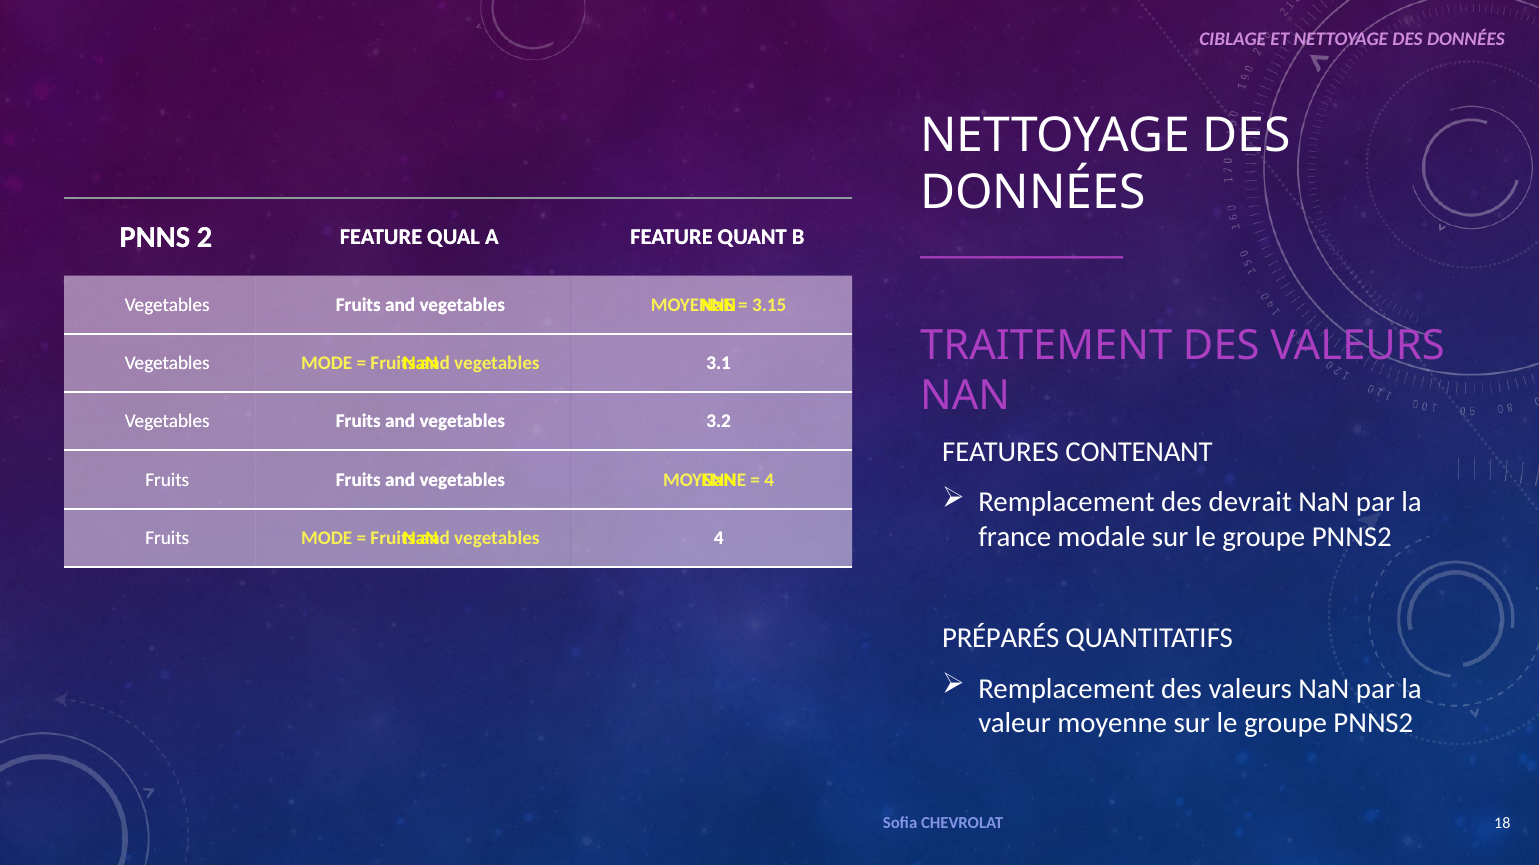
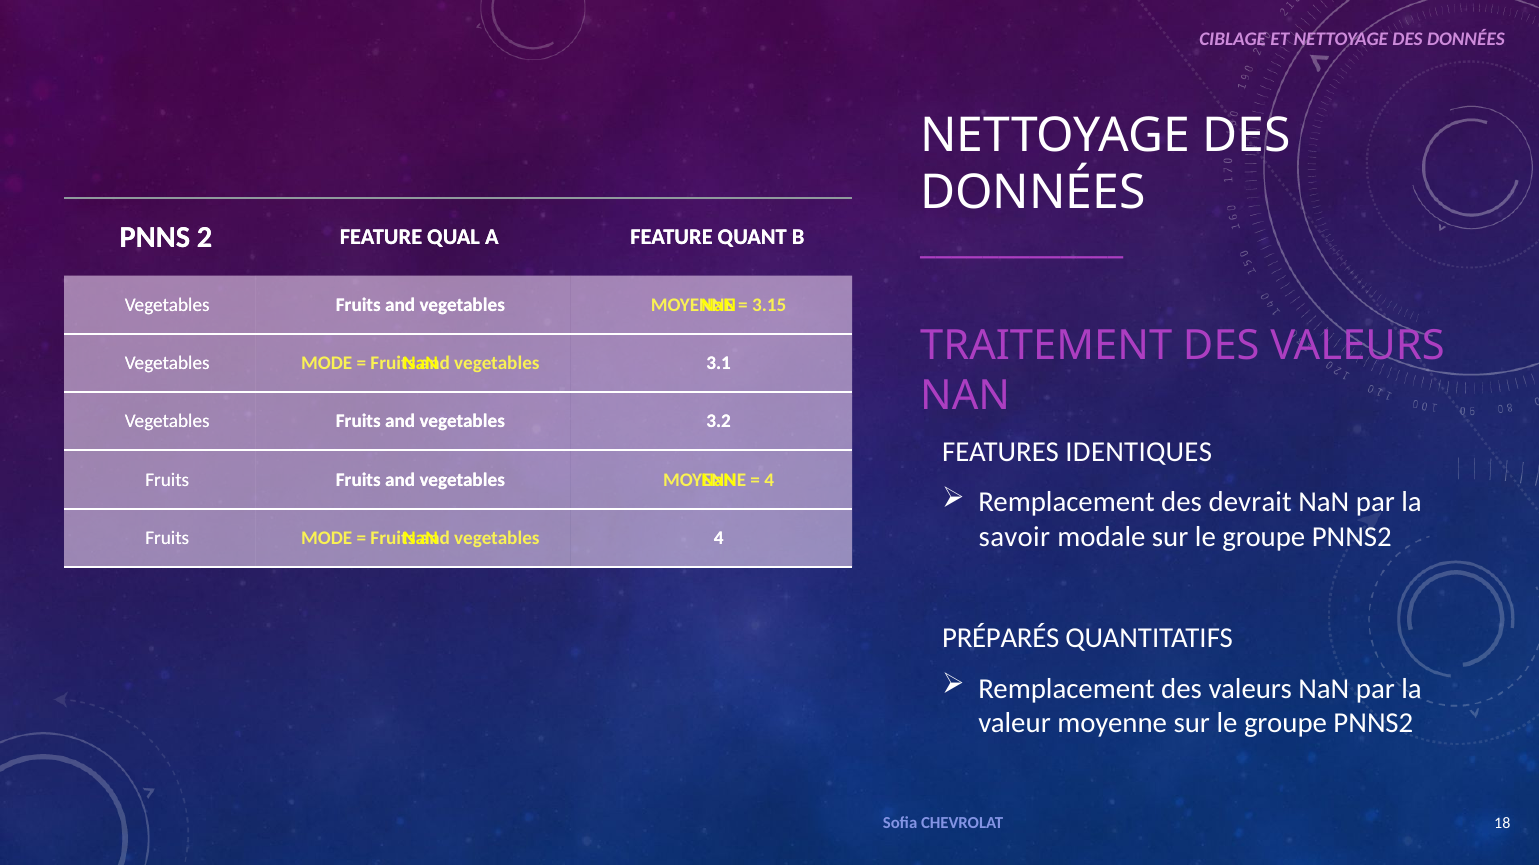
CONTENANT: CONTENANT -> IDENTIQUES (1139, 452)
france: france -> savoir (1014, 537)
